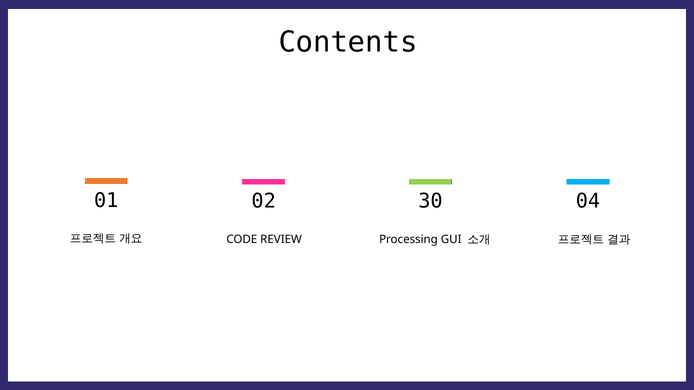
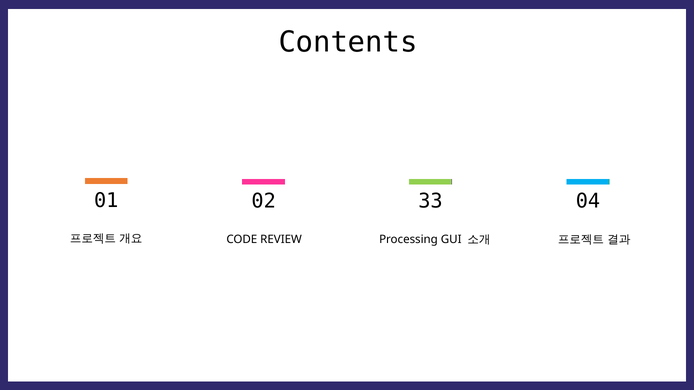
30: 30 -> 33 (430, 201)
